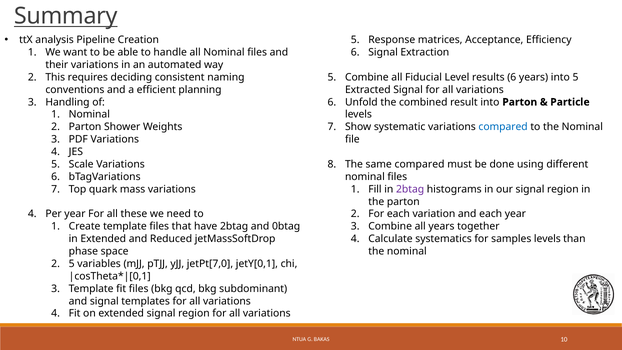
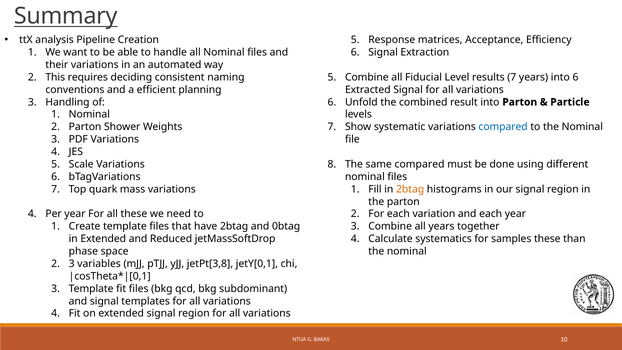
results 6: 6 -> 7 (512, 77)
into 5: 5 -> 6 (575, 77)
2btag colour: purple -> orange (410, 189)
samples levels: levels -> these (547, 239)
5: 5 -> 3 (72, 264)
jetPt[7,0: jetPt[7,0 -> jetPt[3,8 (210, 264)
